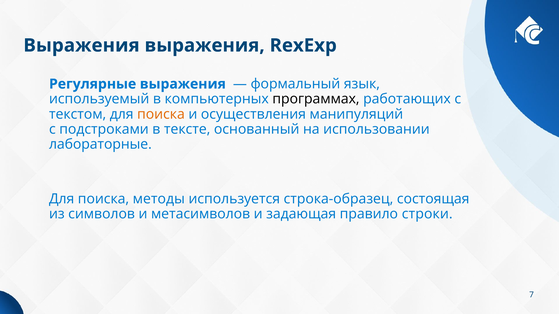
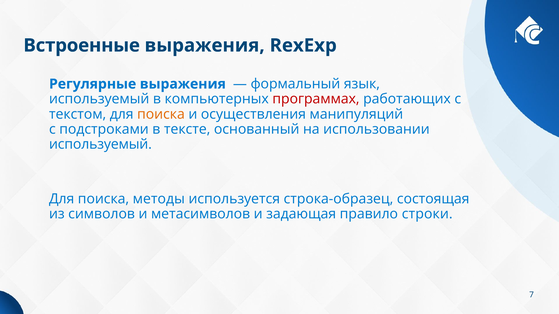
Выражения: Выражения -> Встроенные (82, 45)
программах colour: black -> red (316, 99)
лабораторные: лабораторные -> используемый (100, 144)
